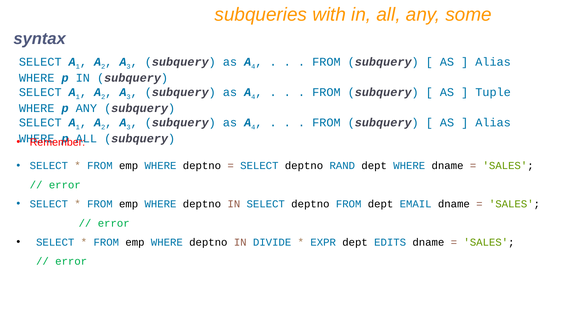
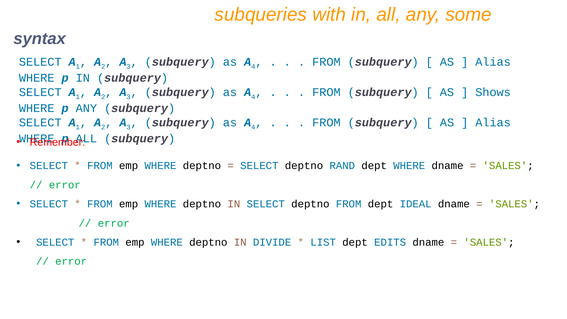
Tuple: Tuple -> Shows (493, 92)
EMAIL: EMAIL -> IDEAL (416, 204)
EXPR: EXPR -> LIST (323, 242)
